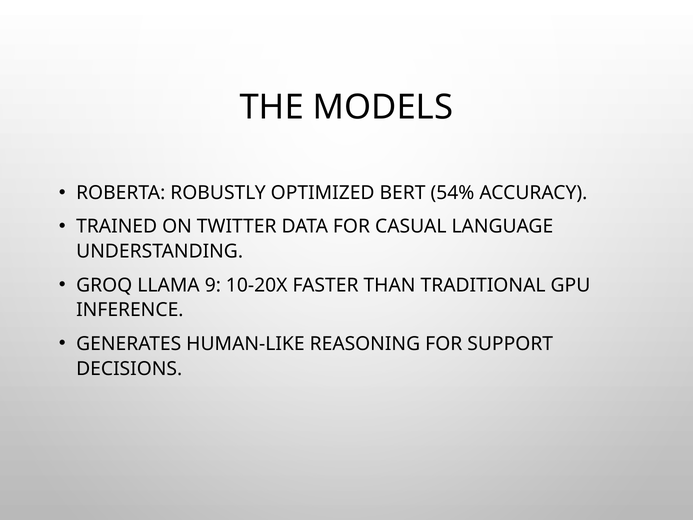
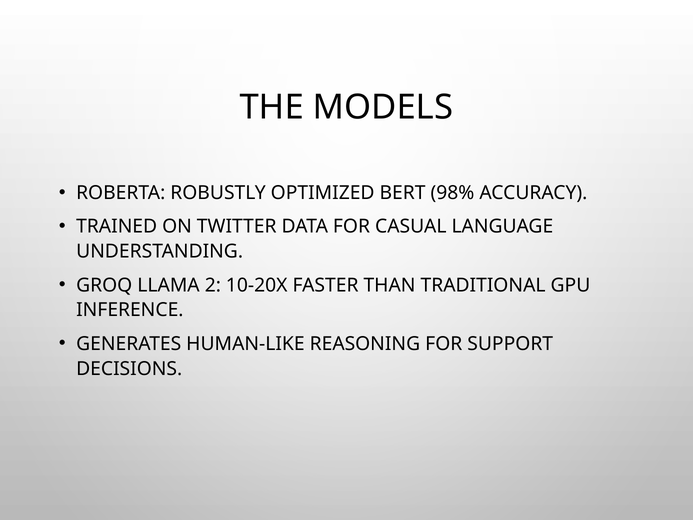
54%: 54% -> 98% (452, 193)
9: 9 -> 2 (213, 285)
